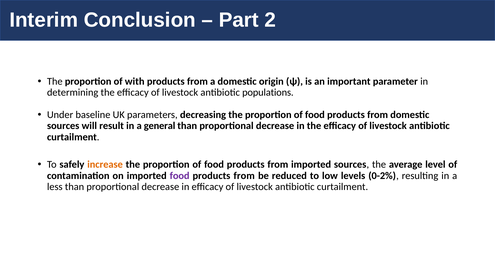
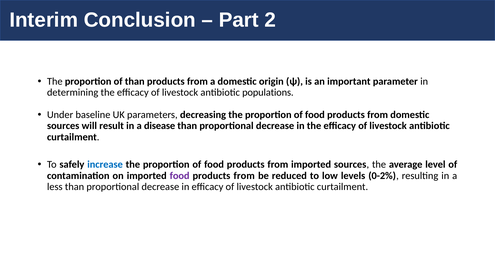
of with: with -> than (135, 81)
general: general -> disease (160, 126)
increase colour: orange -> blue (105, 165)
